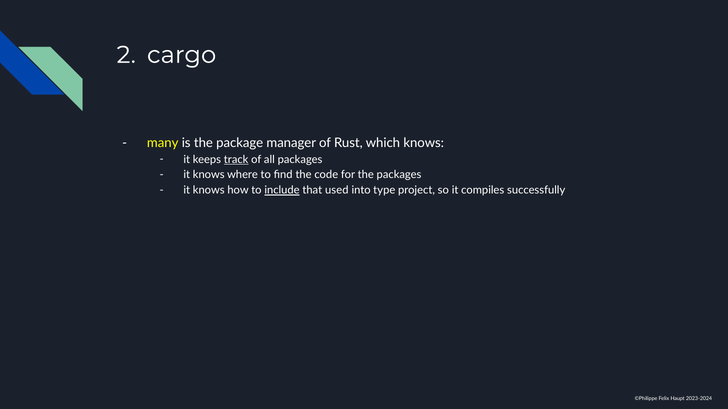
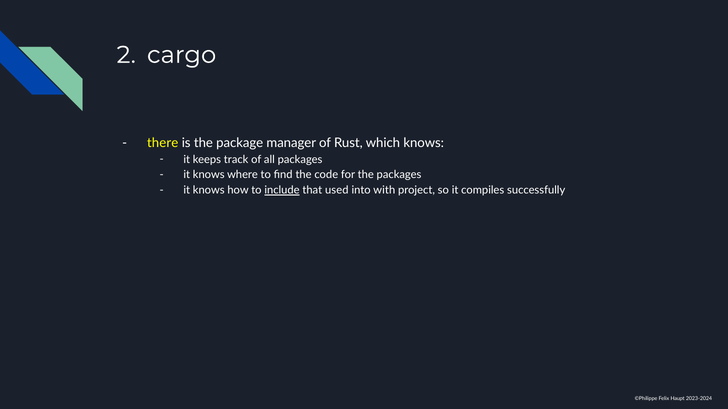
many: many -> there (163, 143)
track underline: present -> none (236, 160)
type: type -> with (384, 190)
